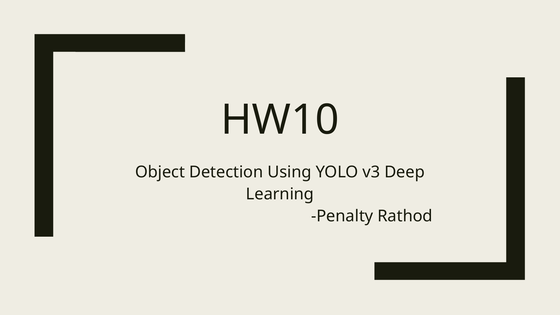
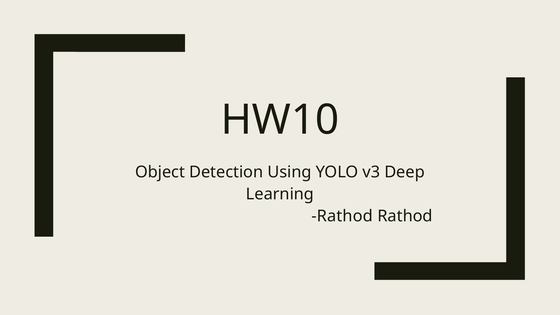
Penalty: Penalty -> Rathod (342, 216)
